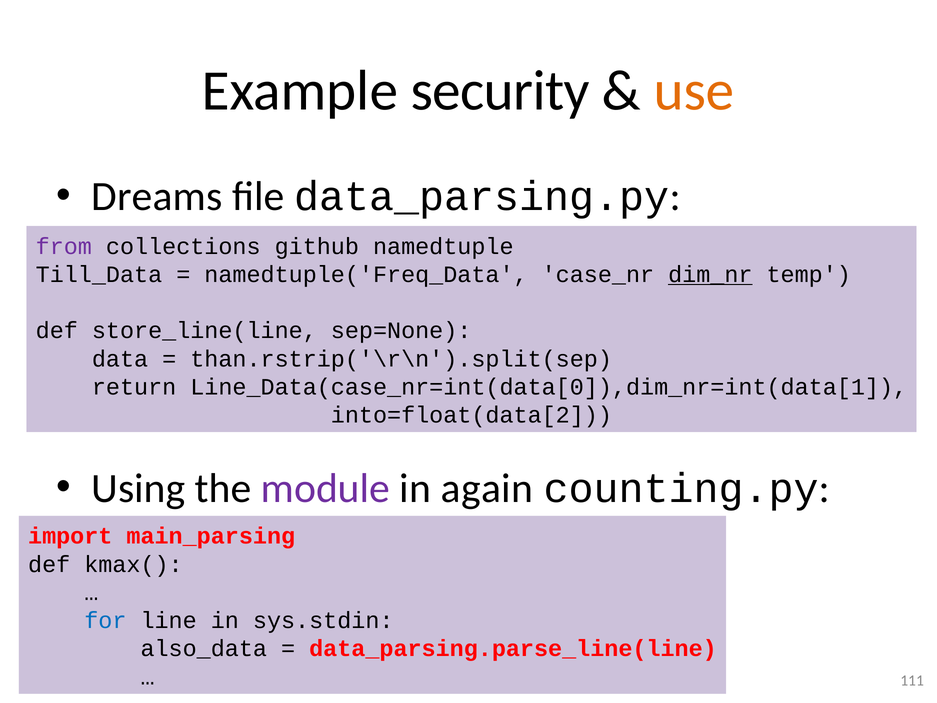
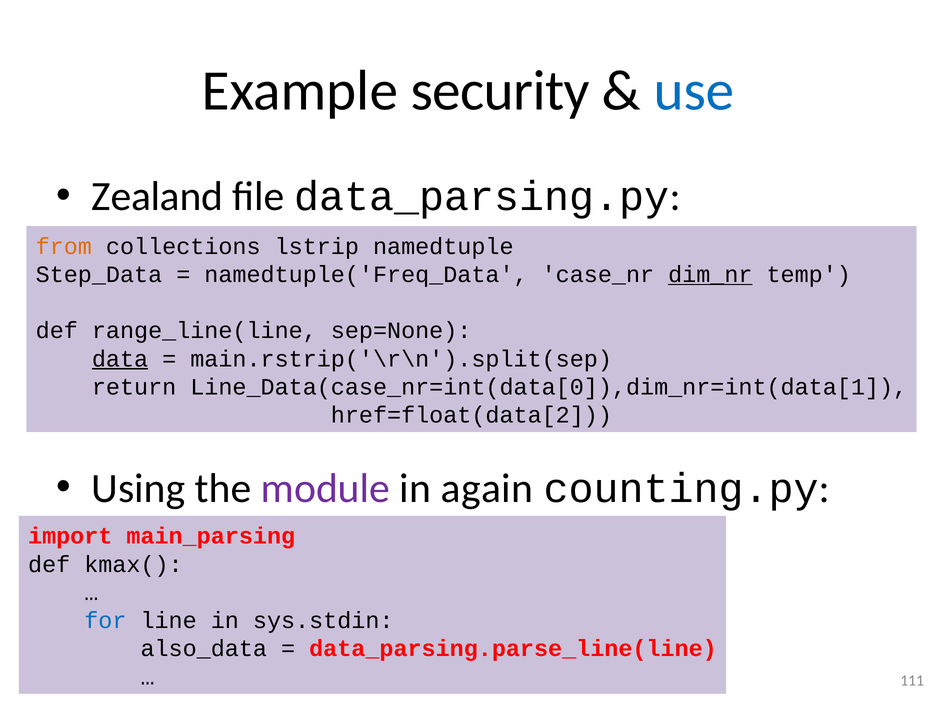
use colour: orange -> blue (694, 91)
Dreams: Dreams -> Zealand (157, 197)
from colour: purple -> orange (64, 246)
github: github -> lstrip (317, 246)
Till_Data: Till_Data -> Step_Data (99, 274)
store_line(line: store_line(line -> range_line(line (204, 331)
data underline: none -> present (120, 359)
than.rstrip('\r\n').split(sep: than.rstrip('\r\n').split(sep -> main.rstrip('\r\n').split(sep (401, 359)
into=float(data[2: into=float(data[2 -> href=float(data[2 (471, 415)
